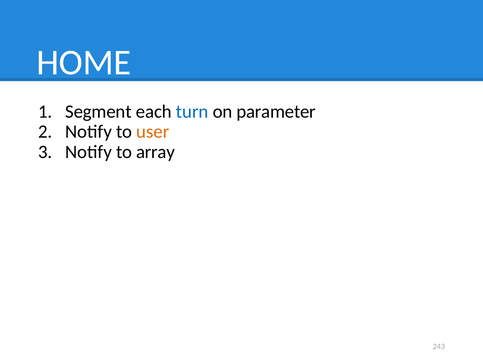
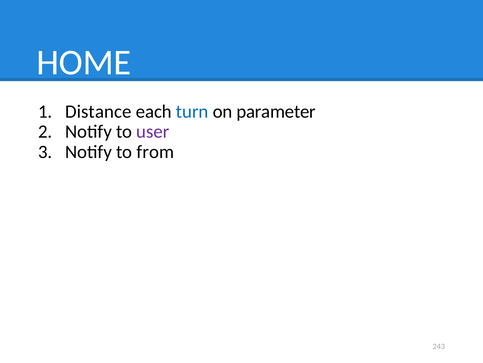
Segment: Segment -> Distance (98, 111)
user colour: orange -> purple (153, 132)
array: array -> from (155, 152)
